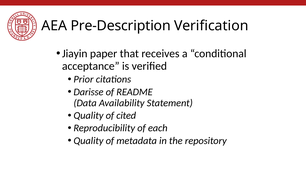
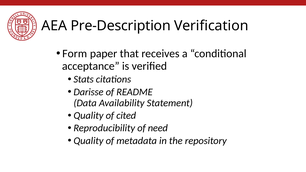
Jiayin: Jiayin -> Form (75, 54)
Prior: Prior -> Stats (84, 79)
each: each -> need (158, 128)
